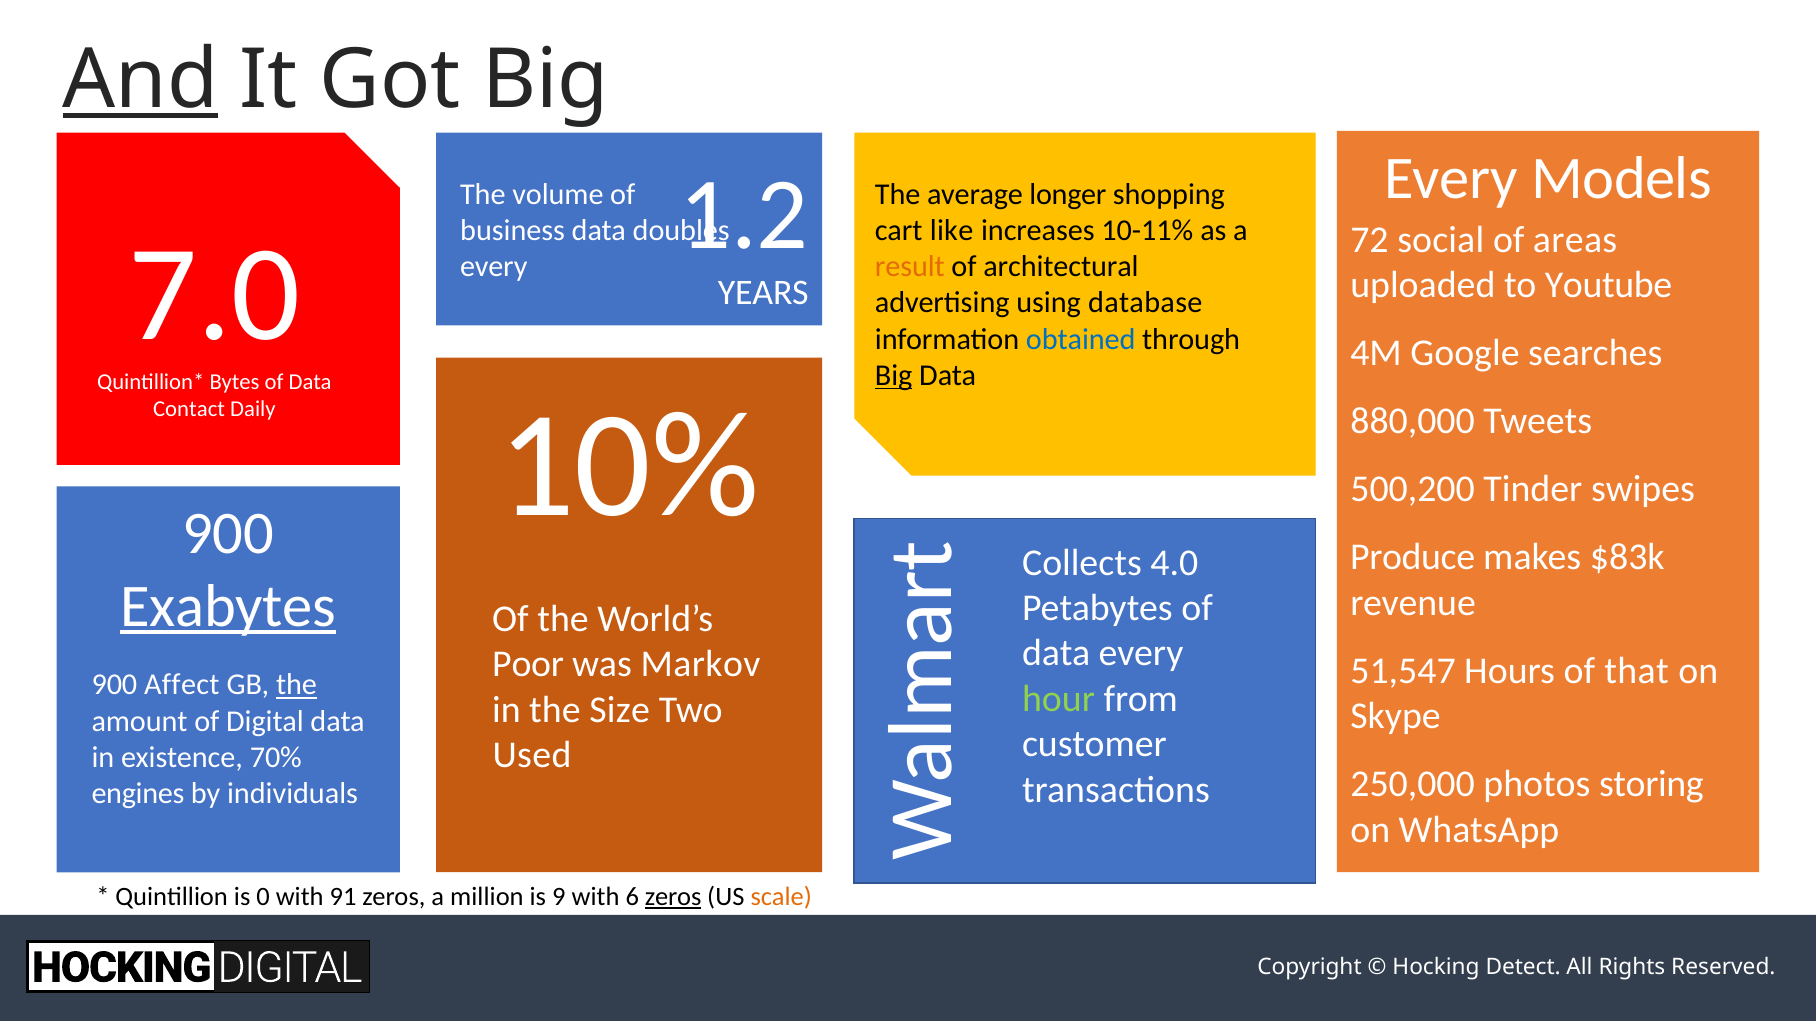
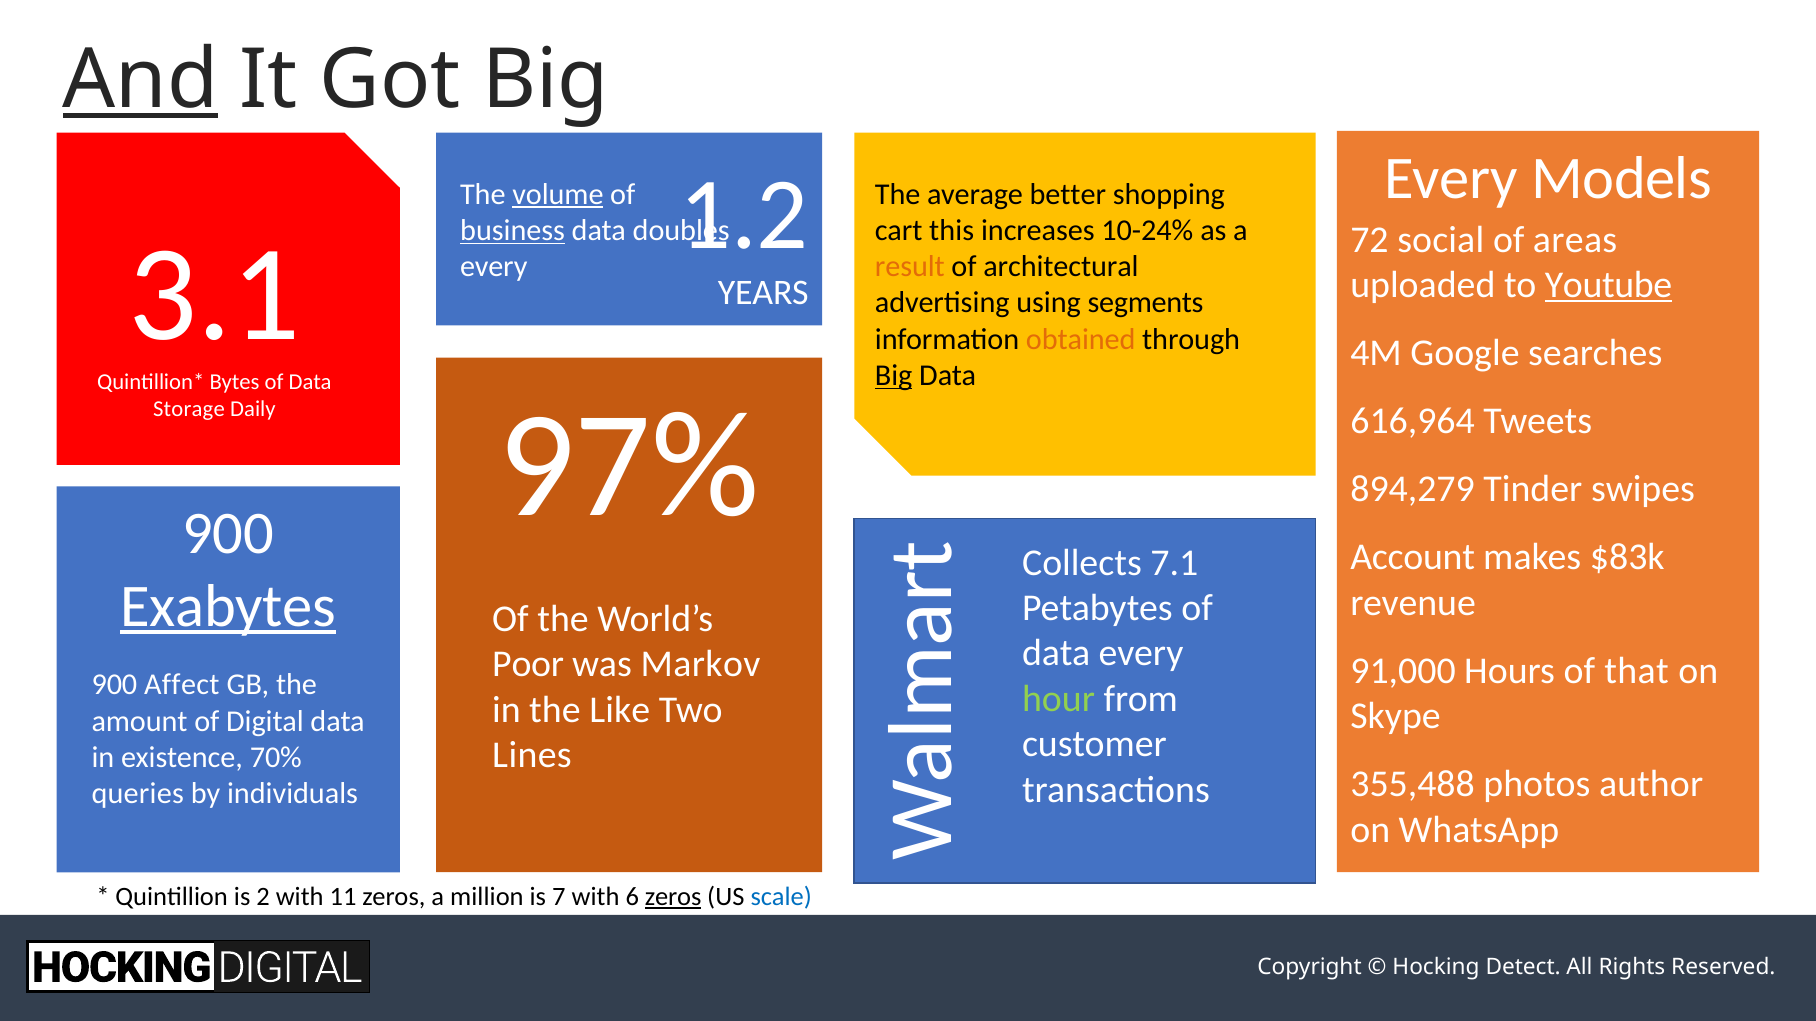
longer: longer -> better (1068, 194)
volume underline: none -> present (558, 194)
like: like -> this (952, 231)
10-11%: 10-11% -> 10-24% (1147, 231)
business underline: none -> present (513, 231)
7.0: 7.0 -> 3.1 (214, 295)
Youtube underline: none -> present (1609, 285)
database: database -> segments (1146, 303)
obtained colour: blue -> orange (1081, 339)
Contact: Contact -> Storage (189, 410)
10%: 10% -> 97% (629, 466)
880,000: 880,000 -> 616,964 (1413, 421)
500,200: 500,200 -> 894,279 (1413, 490)
4.0: 4.0 -> 7.1 (1174, 563)
Produce: Produce -> Account (1413, 558)
51,547: 51,547 -> 91,000 (1403, 671)
the underline: present -> none (296, 685)
Size: Size -> Like (620, 710)
Used: Used -> Lines (532, 756)
250,000: 250,000 -> 355,488 (1413, 785)
storing: storing -> author (1651, 785)
engines: engines -> queries (138, 794)
0: 0 -> 2 (263, 897)
91: 91 -> 11 (343, 897)
9: 9 -> 7 (559, 897)
scale colour: orange -> blue (781, 897)
